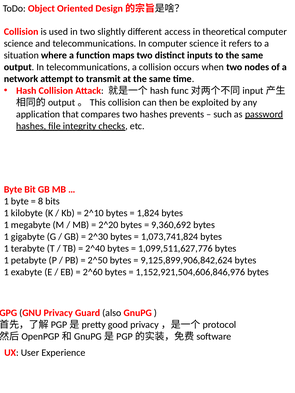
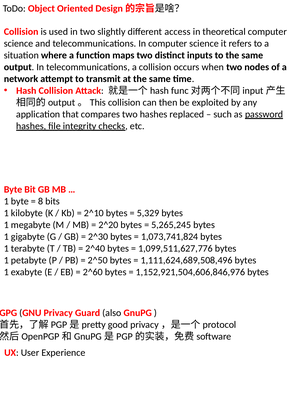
prevents: prevents -> replaced (187, 114)
1,824: 1,824 -> 5,329 (148, 213)
9,360,692: 9,360,692 -> 5,265,245 (171, 225)
9,125,899,906,842,624: 9,125,899,906,842,624 -> 1,111,624,689,508,496 (187, 260)
